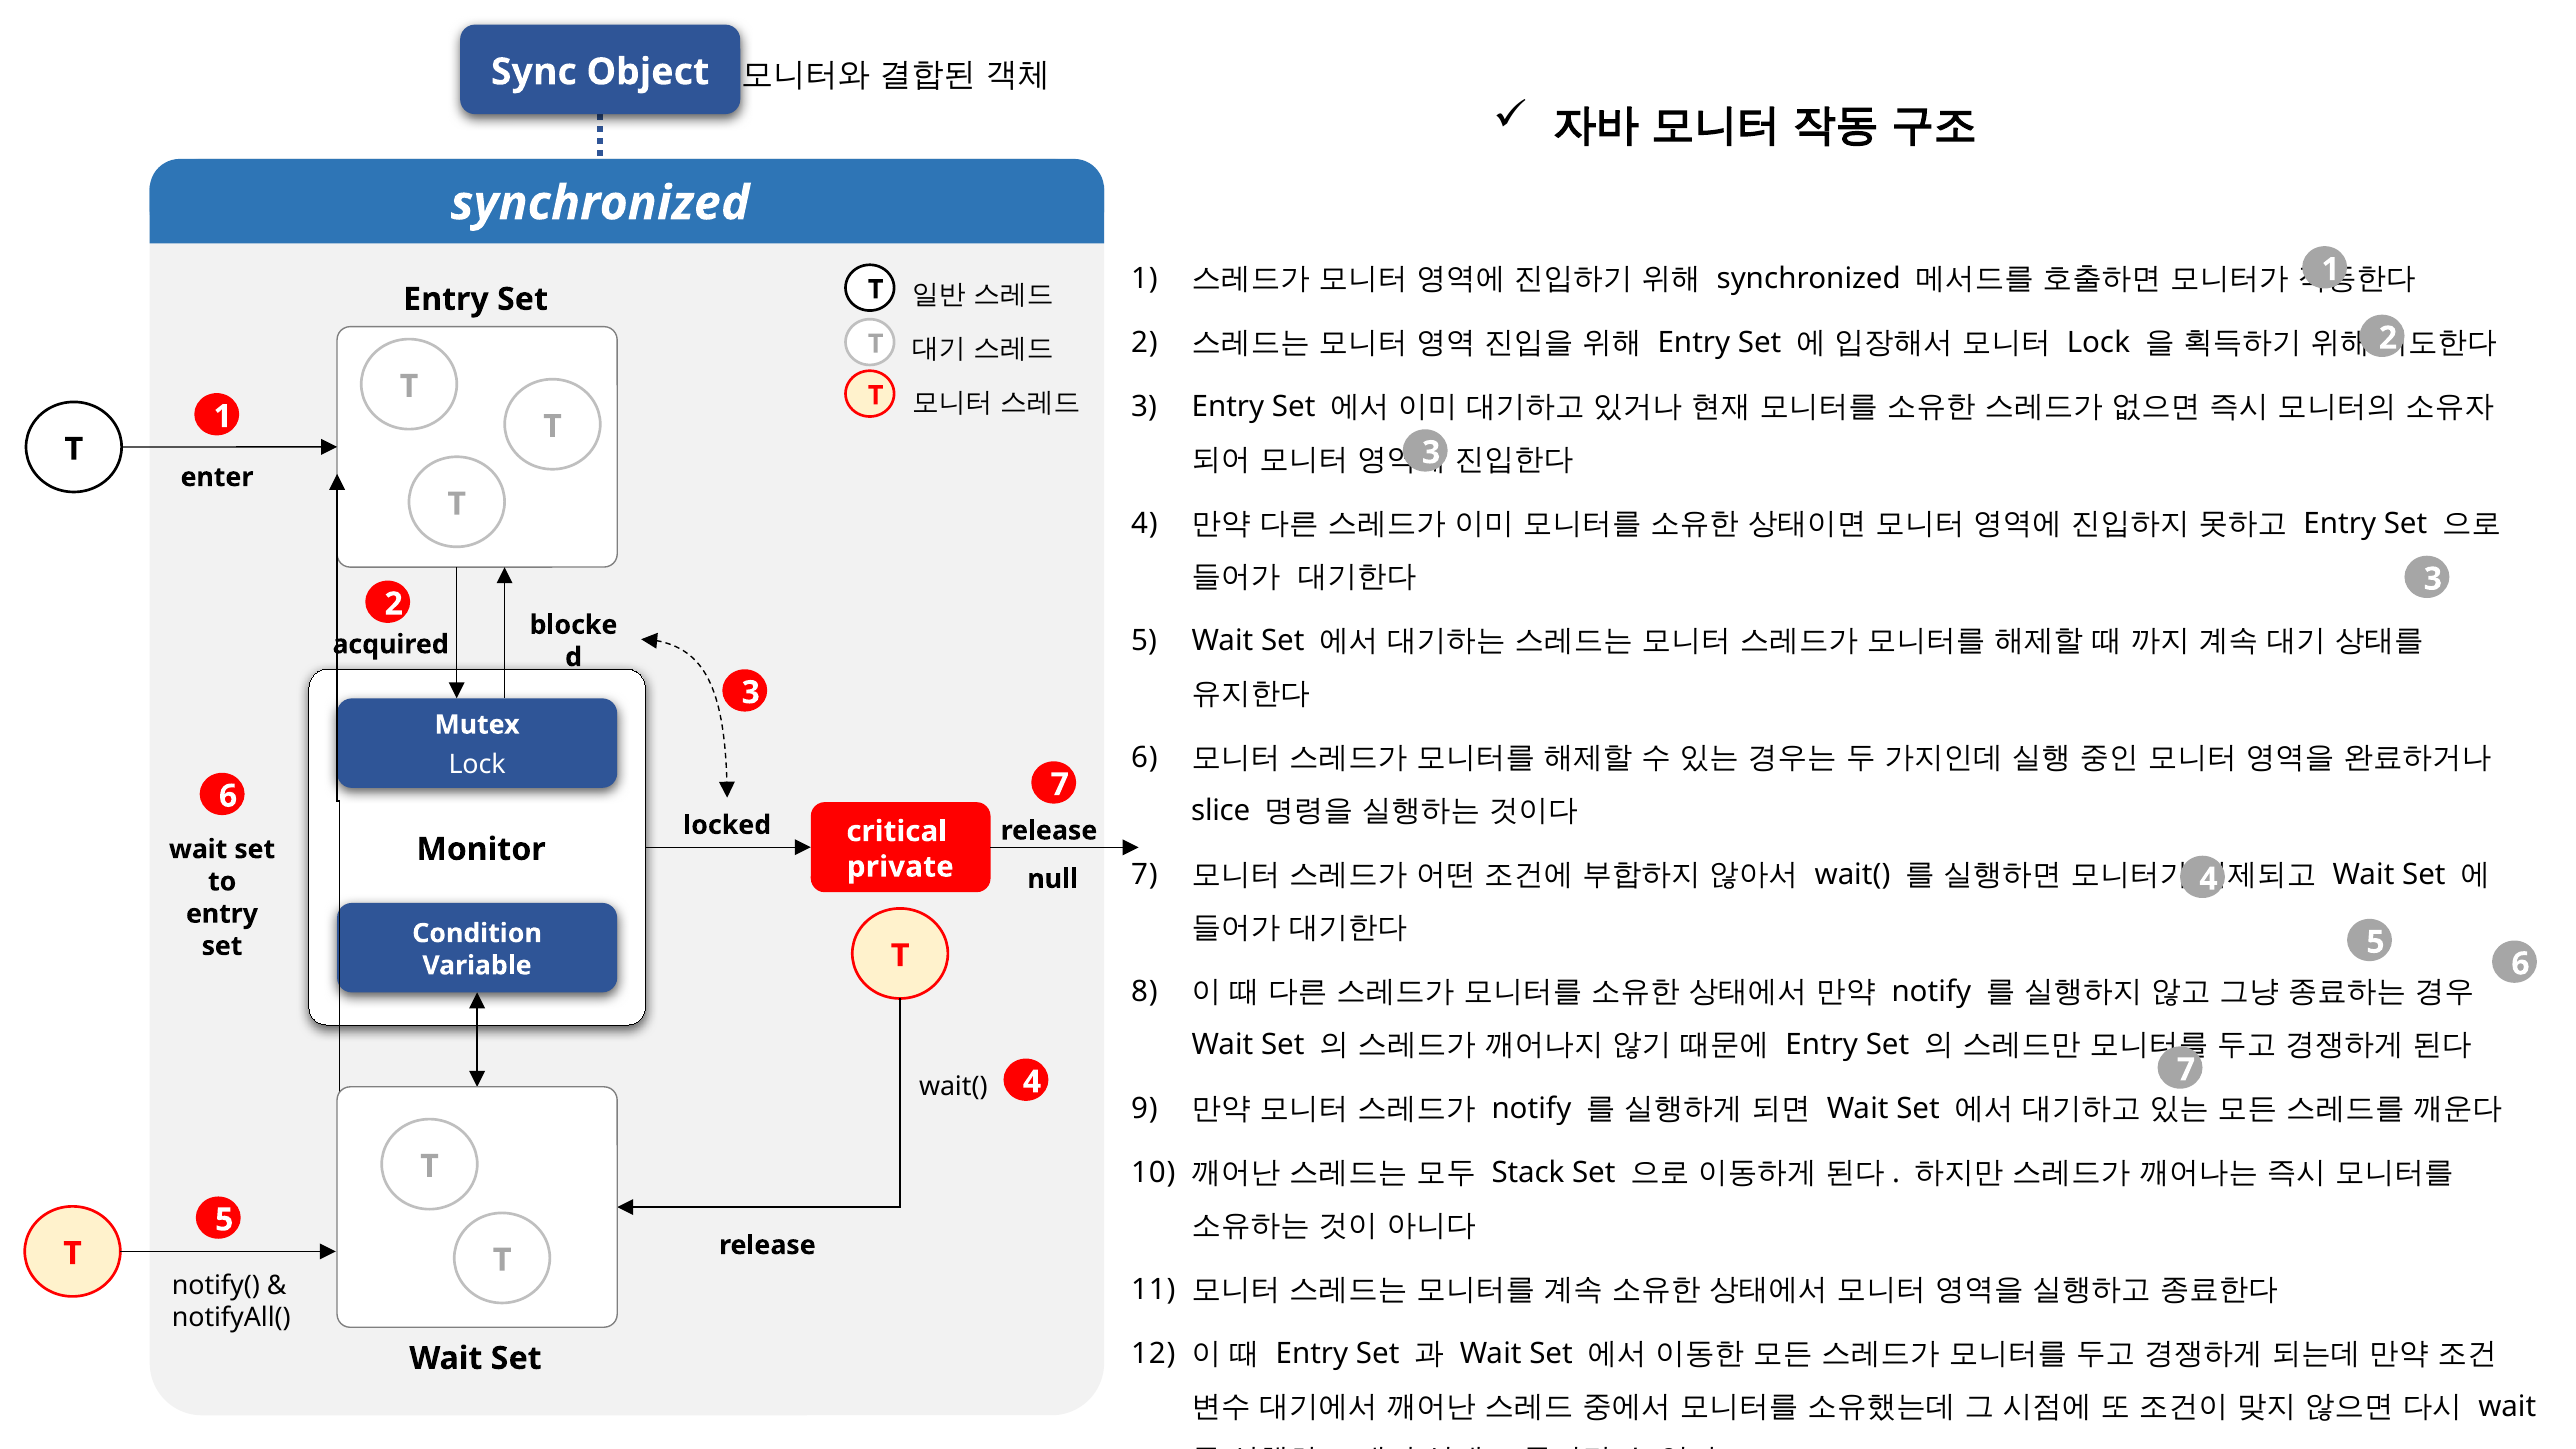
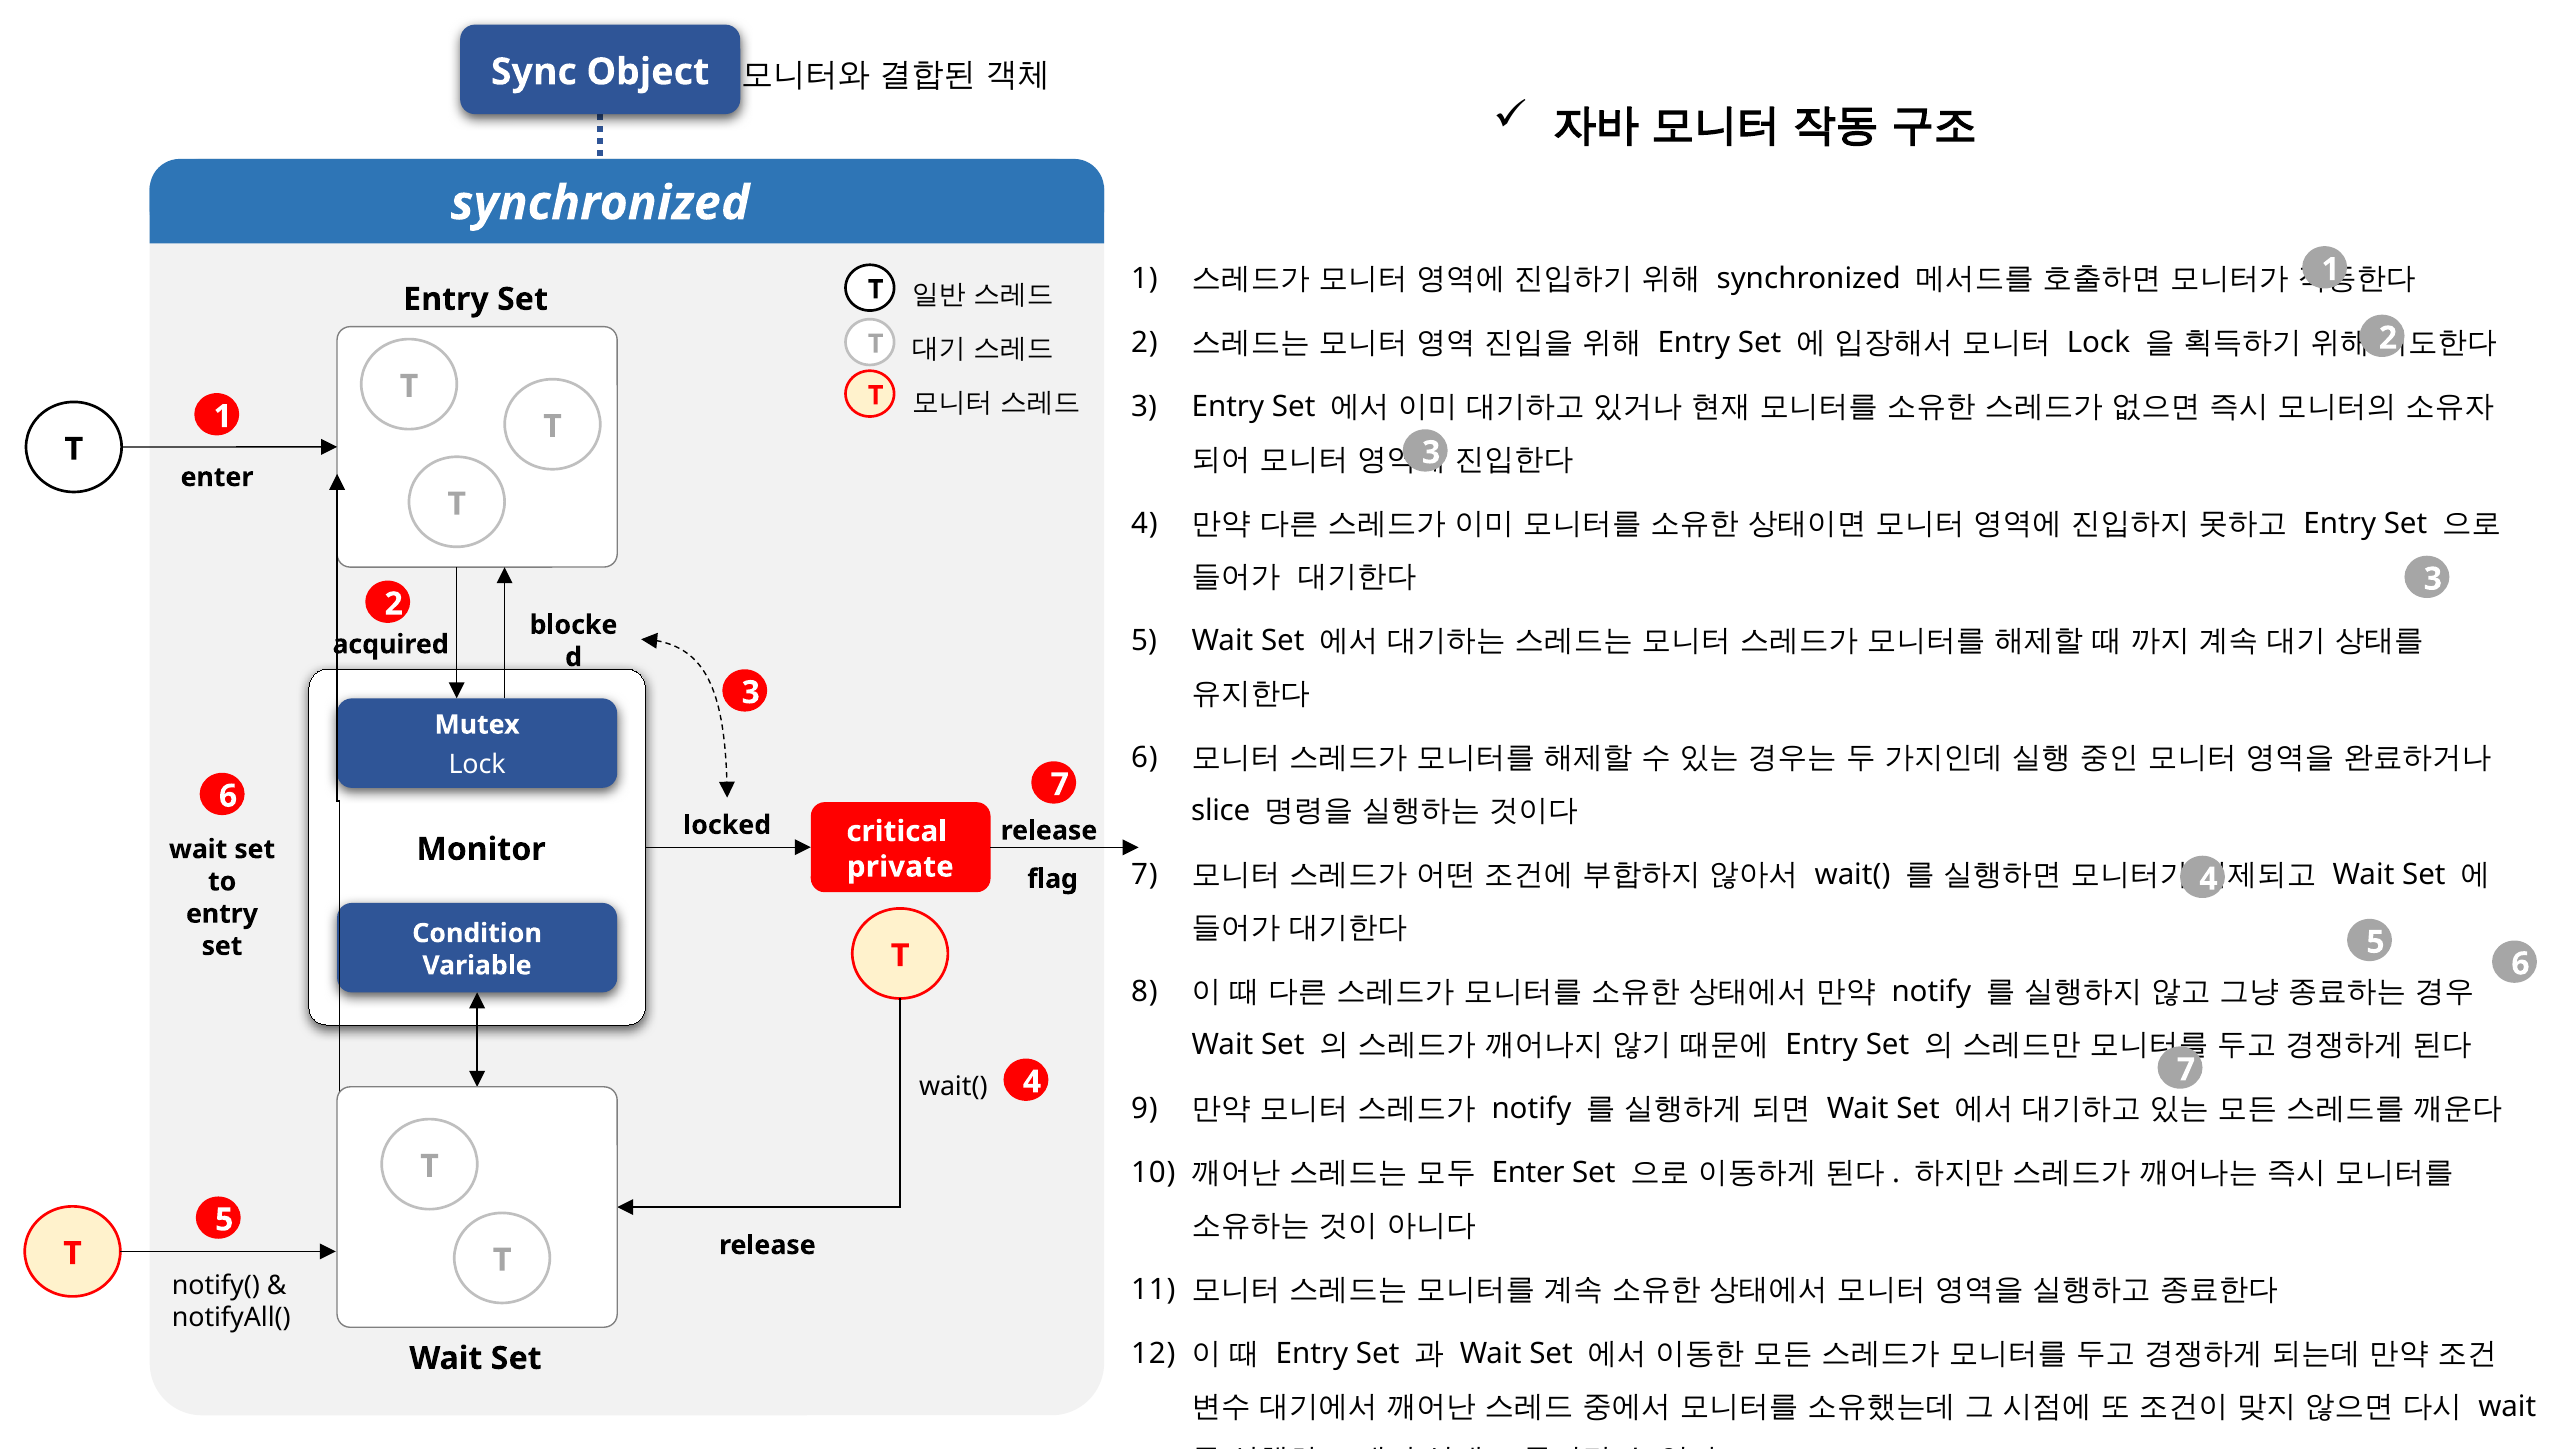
null: null -> flag (1053, 879)
Stack: Stack -> Enter (1528, 1173)
